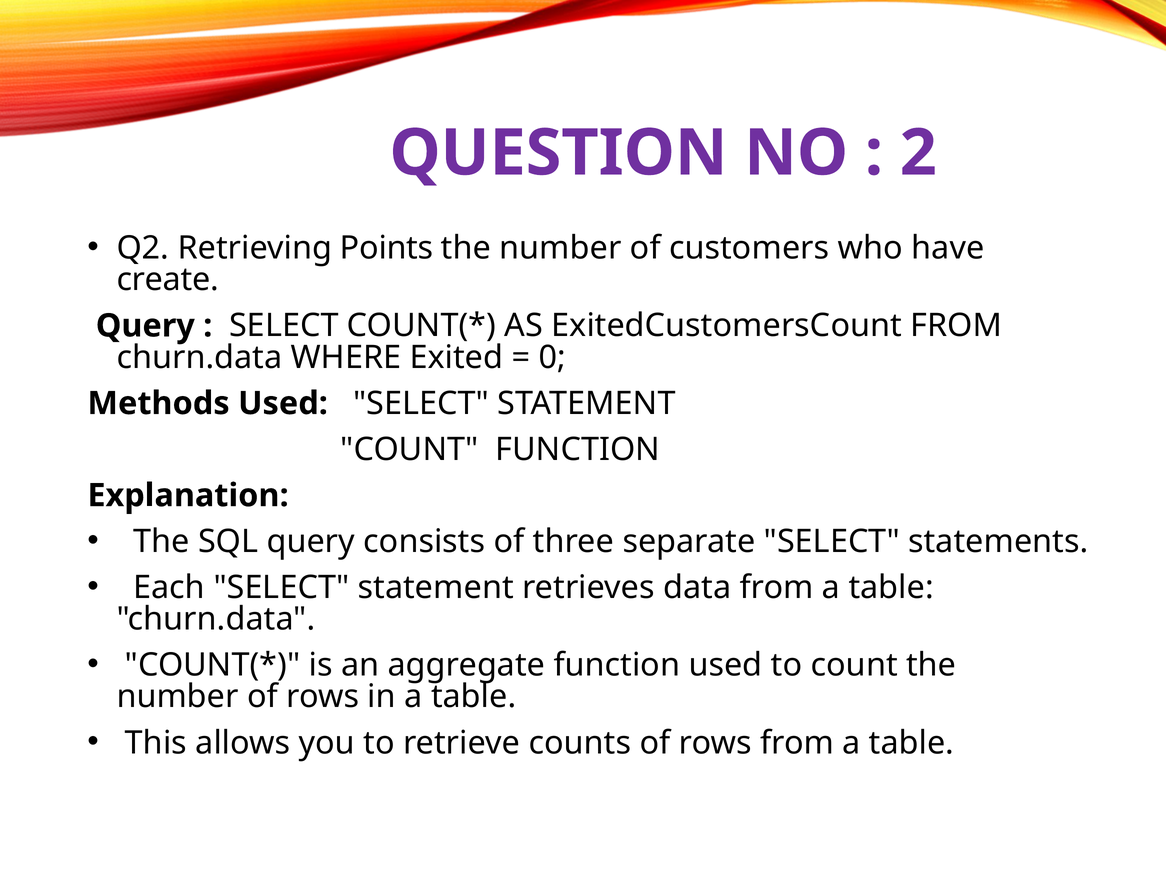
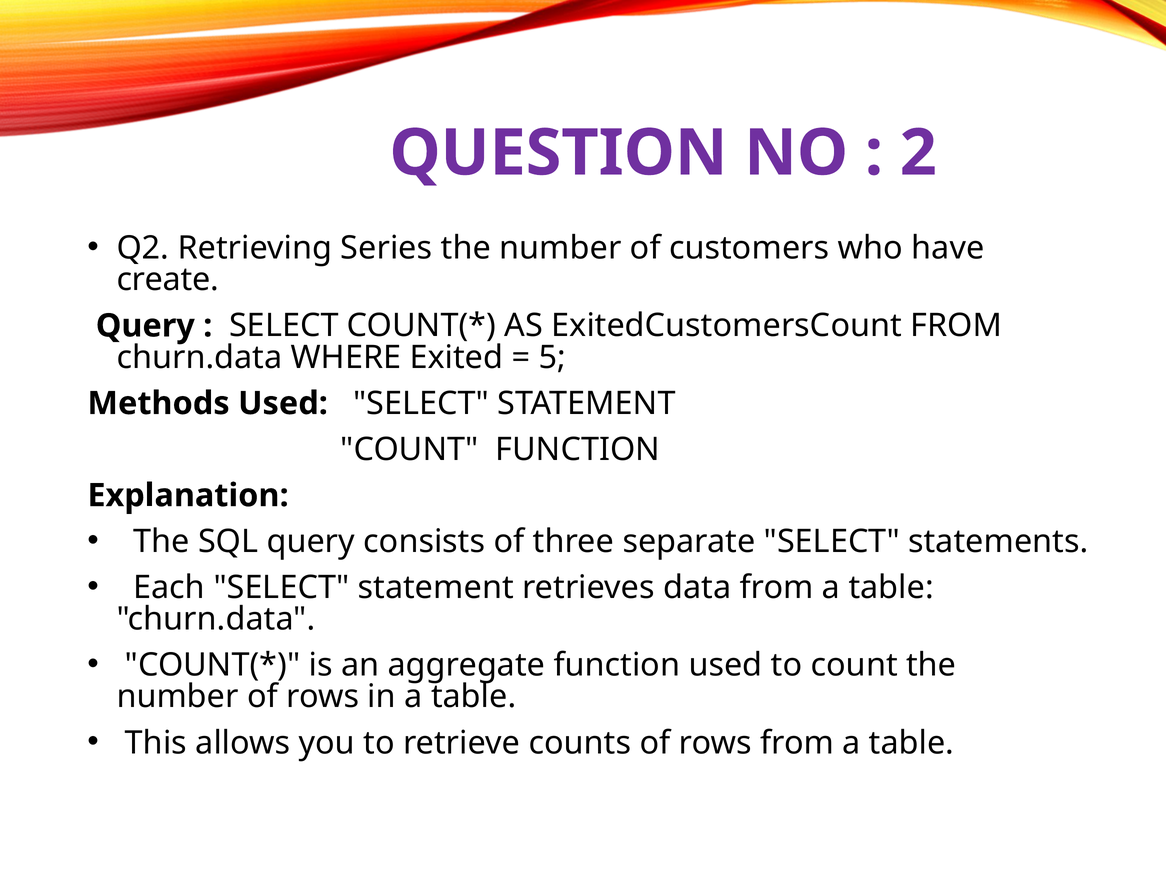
Points: Points -> Series (386, 248)
0: 0 -> 5 (552, 357)
